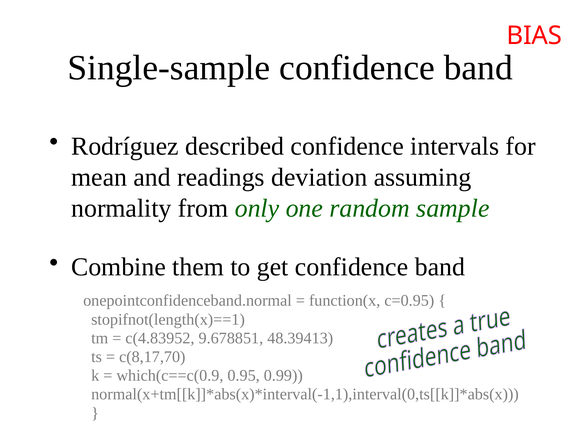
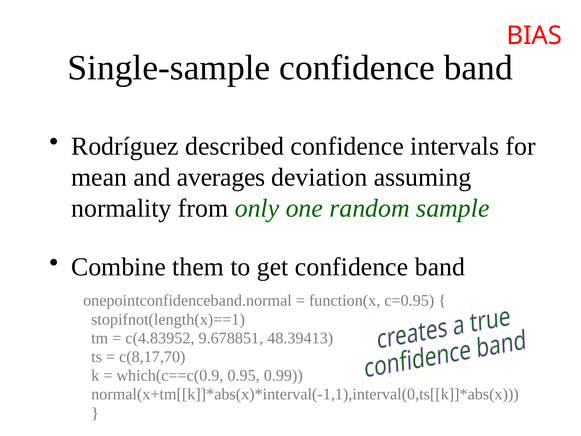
readings: readings -> averages (221, 177)
